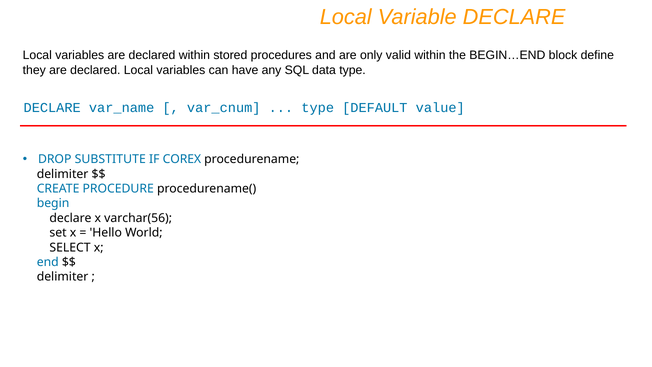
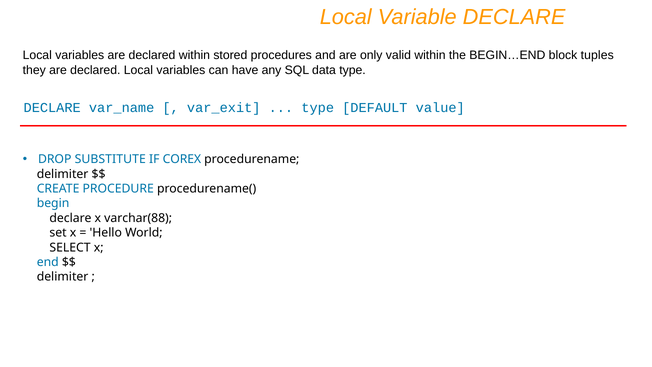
define: define -> tuples (597, 55)
var_cnum: var_cnum -> var_exit (224, 108)
varchar(56: varchar(56 -> varchar(88 (138, 218)
